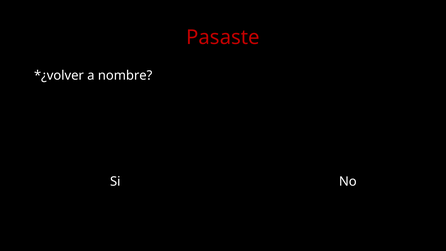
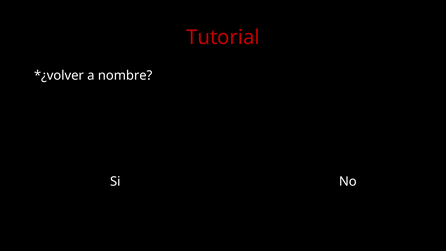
Pasaste: Pasaste -> Tutorial (223, 37)
